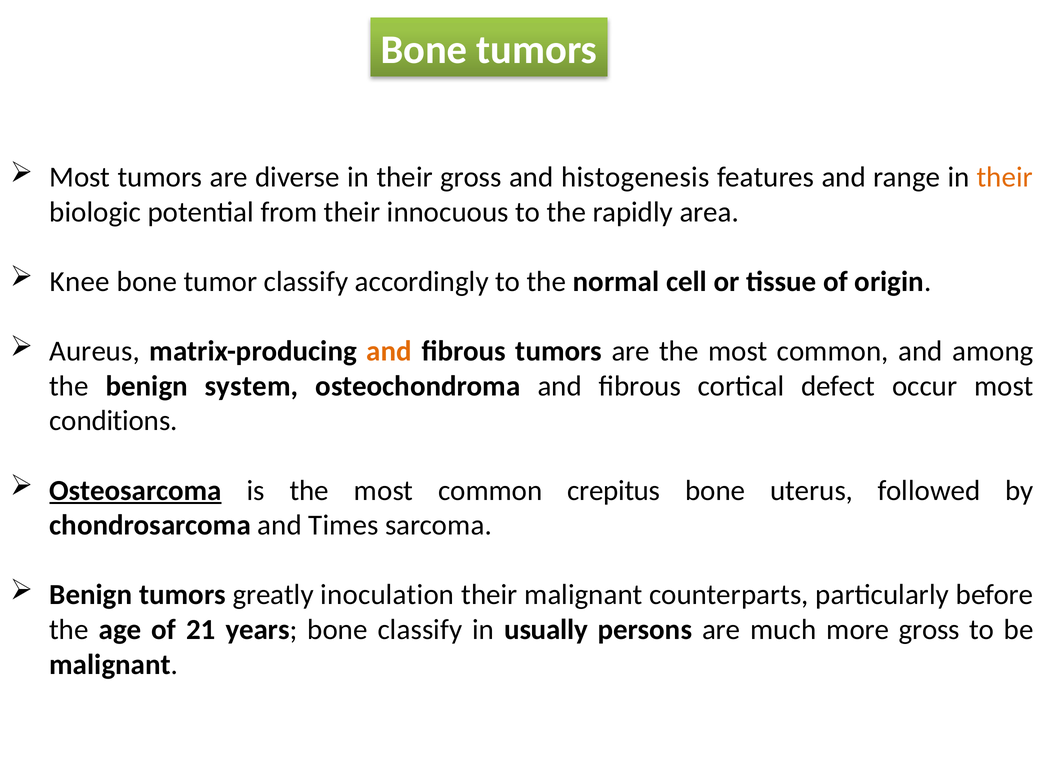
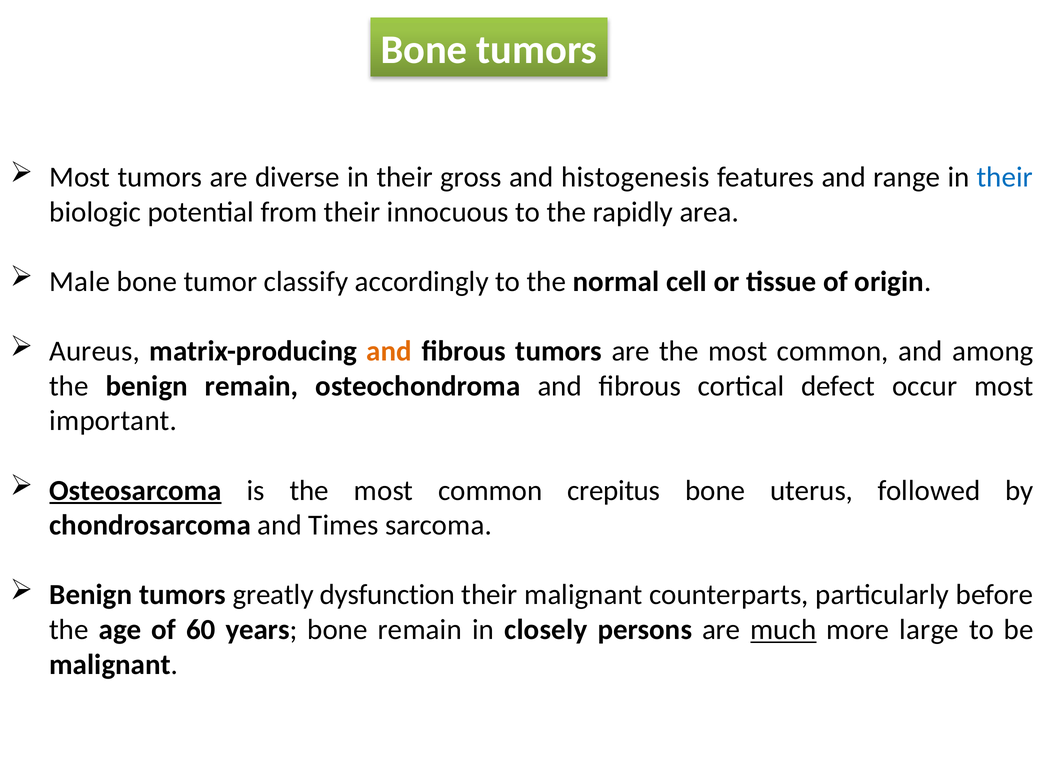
their colour: orange -> blue (1005, 177)
Knee: Knee -> Male (80, 282)
benign system: system -> remain (252, 386)
conditions: conditions -> important (113, 421)
inoculation: inoculation -> dysfunction (388, 595)
21: 21 -> 60 (201, 630)
bone classify: classify -> remain (420, 630)
usually: usually -> closely (546, 630)
much underline: none -> present (783, 630)
more gross: gross -> large (929, 630)
